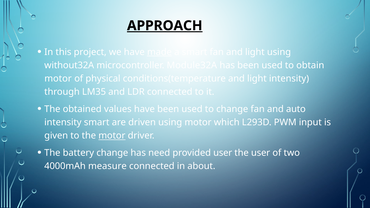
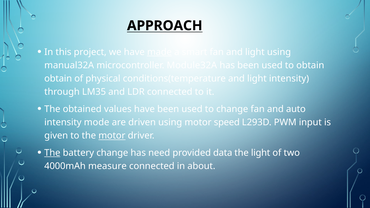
APPROACH underline: present -> none (165, 26)
without32A: without32A -> manual32A (69, 65)
motor: motor -> obtain (58, 79)
intensity smart: smart -> mode (97, 122)
which: which -> speed (227, 122)
The underline: none -> present (52, 153)
provided user: user -> data (223, 153)
the user: user -> light (261, 153)
